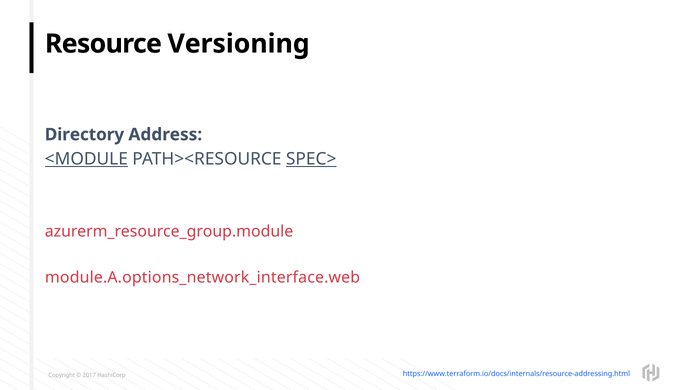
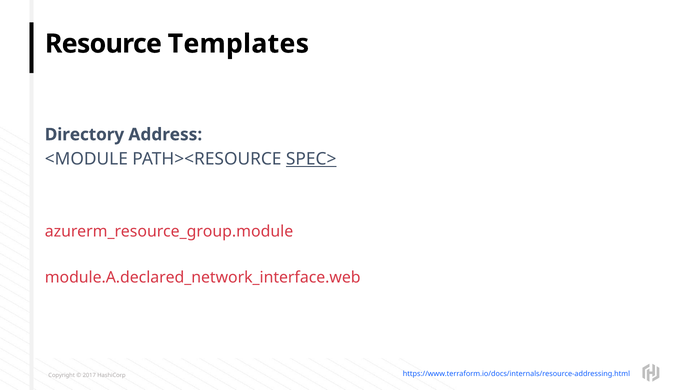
Versioning: Versioning -> Templates (238, 44)
<MODULE underline: present -> none (86, 159)
module.A.options_network_interface.web: module.A.options_network_interface.web -> module.A.declared_network_interface.web (203, 277)
